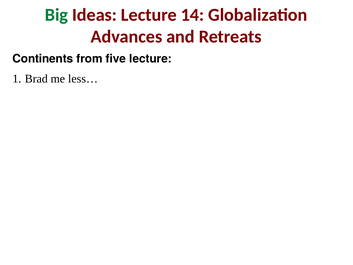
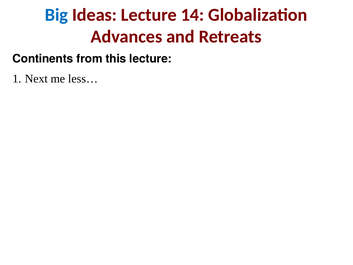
Big colour: green -> blue (56, 15)
five: five -> this (116, 59)
Brad: Brad -> Next (36, 79)
